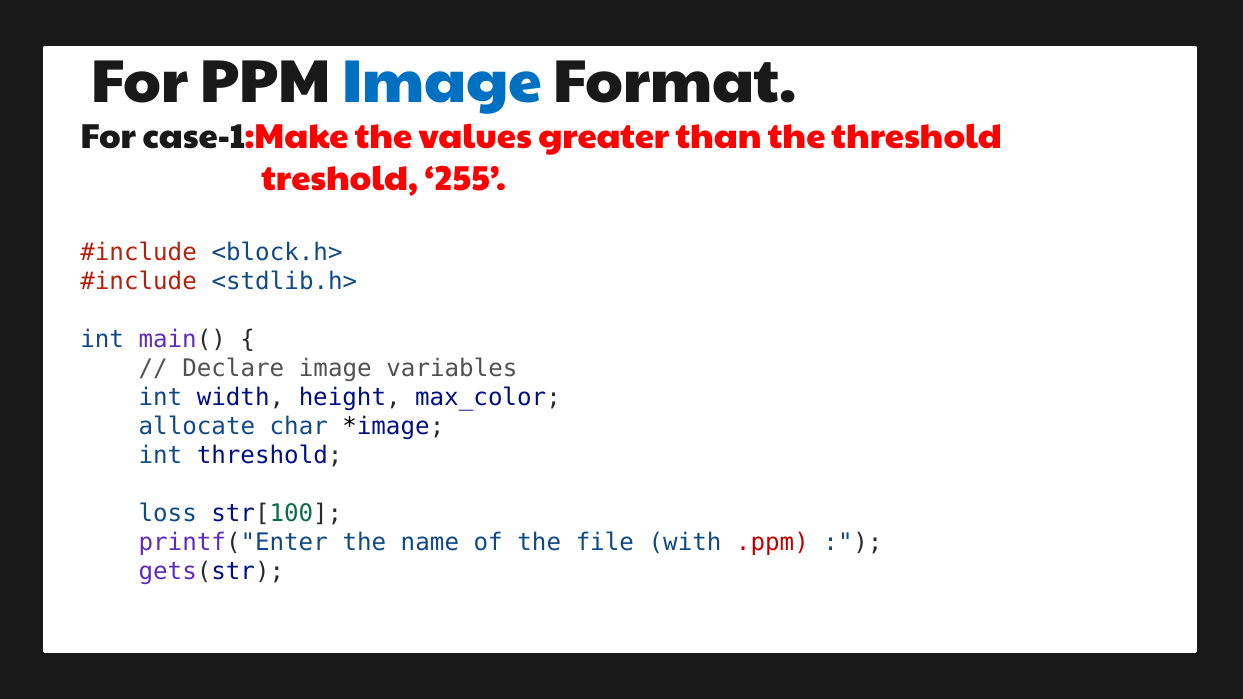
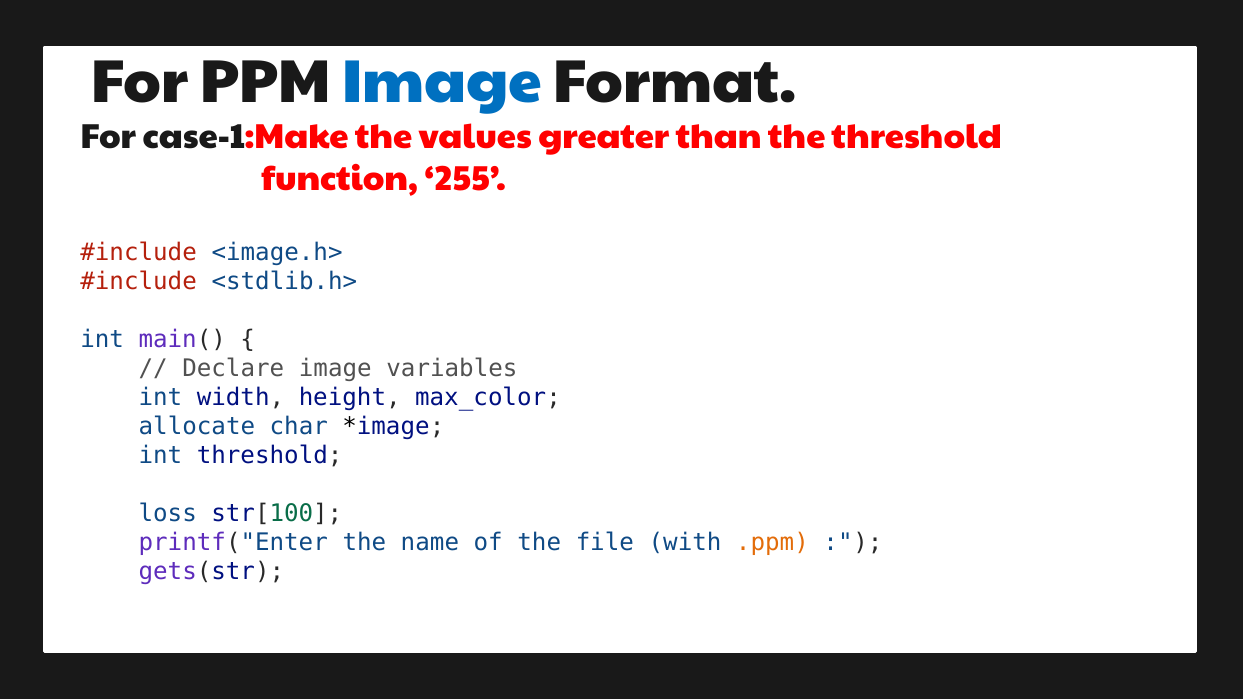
treshold: treshold -> function (340, 179)
<block.h>: <block.h> -> <image.h> (277, 252)
.ppm colour: red -> orange (772, 542)
